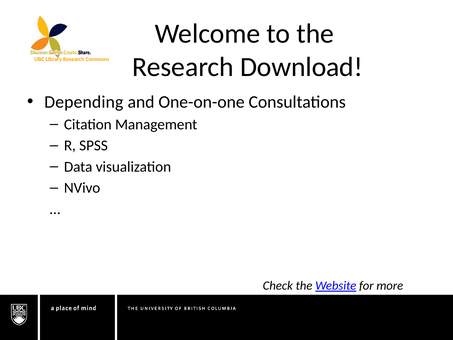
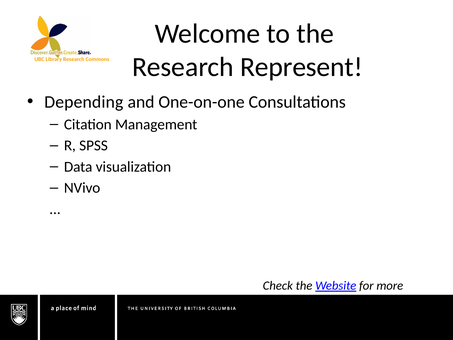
Download: Download -> Represent (301, 67)
